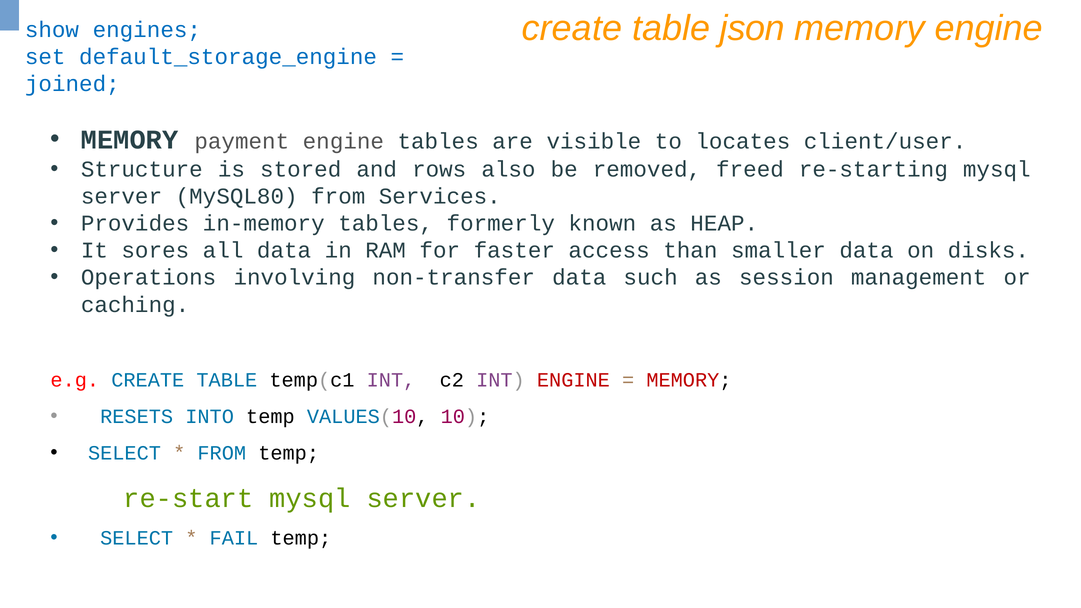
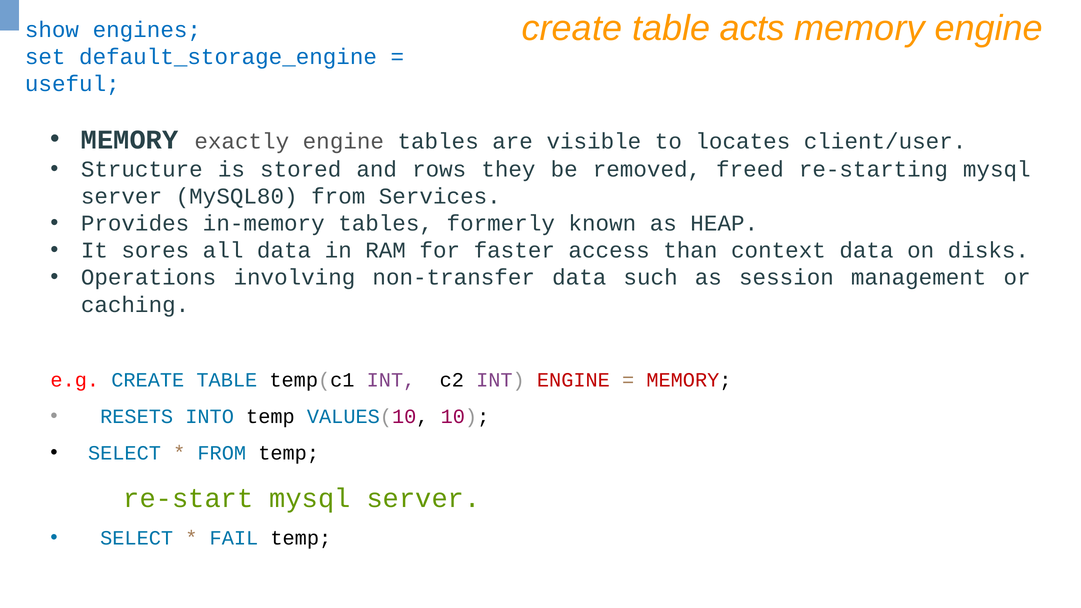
json: json -> acts (752, 28)
joined: joined -> useful (72, 84)
payment: payment -> exactly (242, 141)
also: also -> they (508, 169)
smaller: smaller -> context (778, 251)
